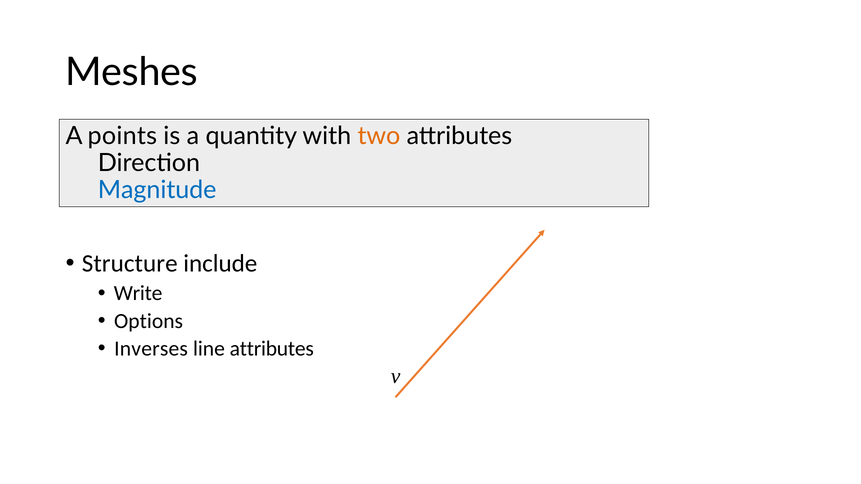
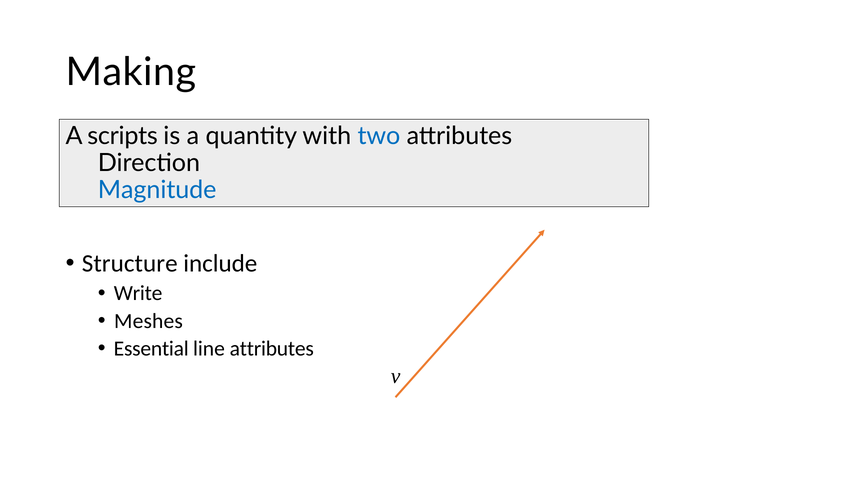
Meshes: Meshes -> Making (131, 72)
points: points -> scripts (123, 136)
two colour: orange -> blue (379, 136)
Options: Options -> Meshes (148, 321)
Inverses: Inverses -> Essential (151, 349)
